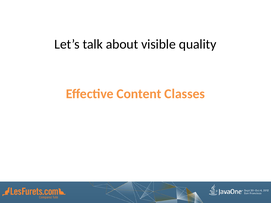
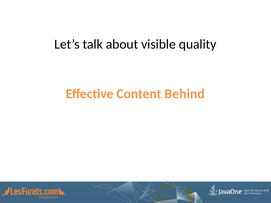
Classes: Classes -> Behind (185, 94)
